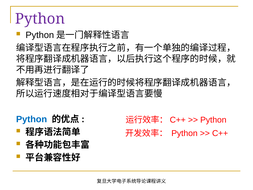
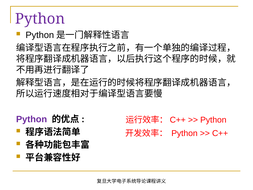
Python colour: blue -> purple (32, 119)
